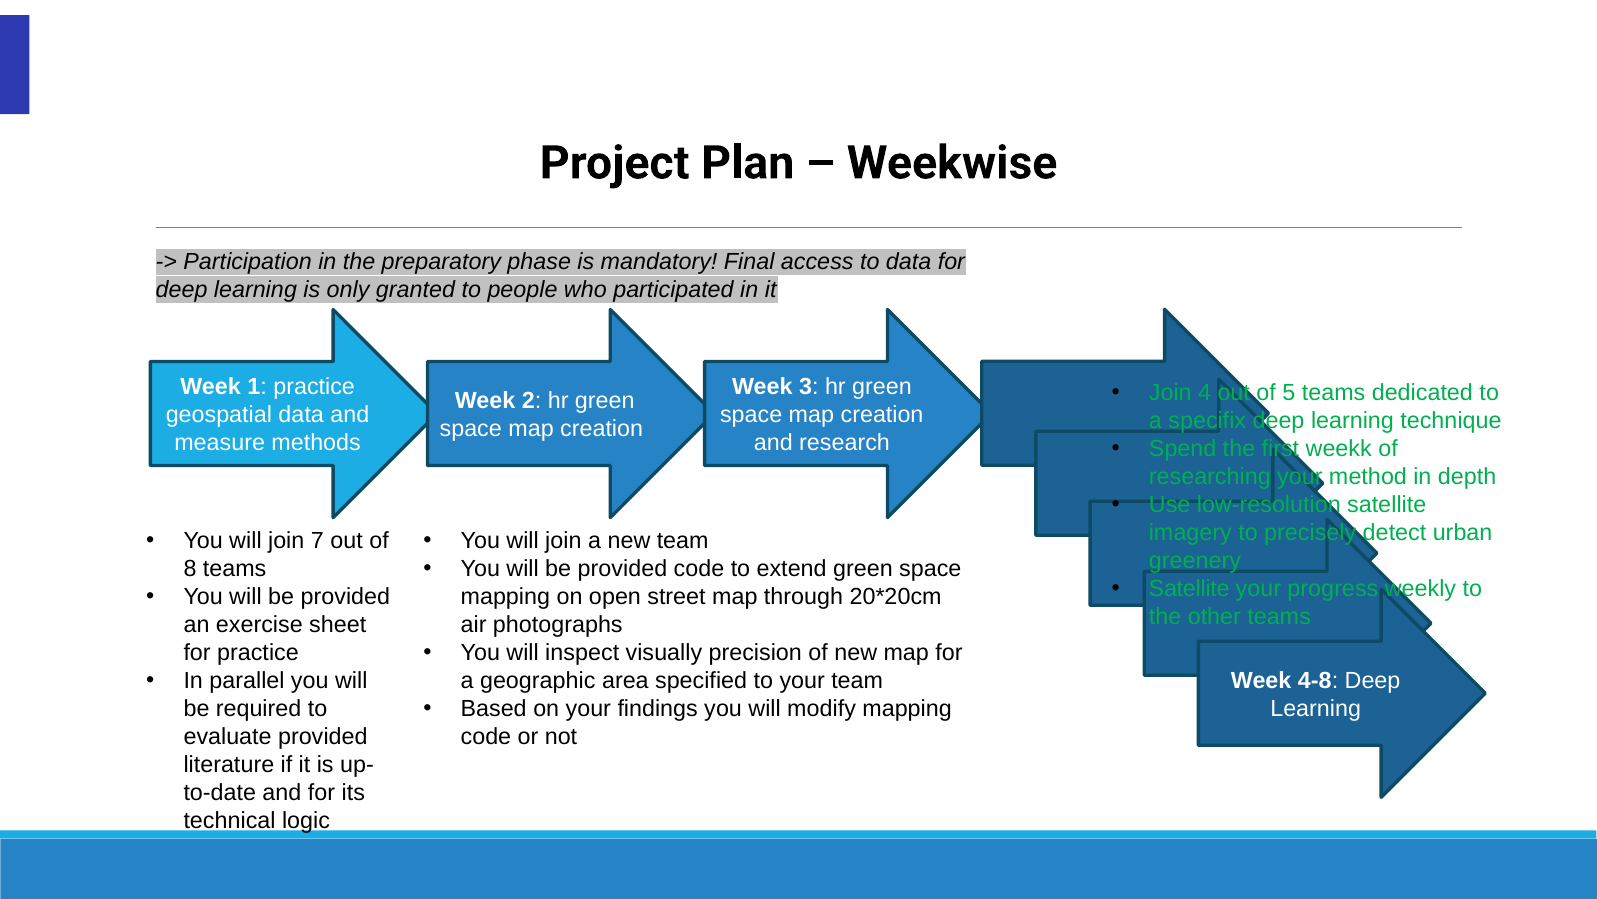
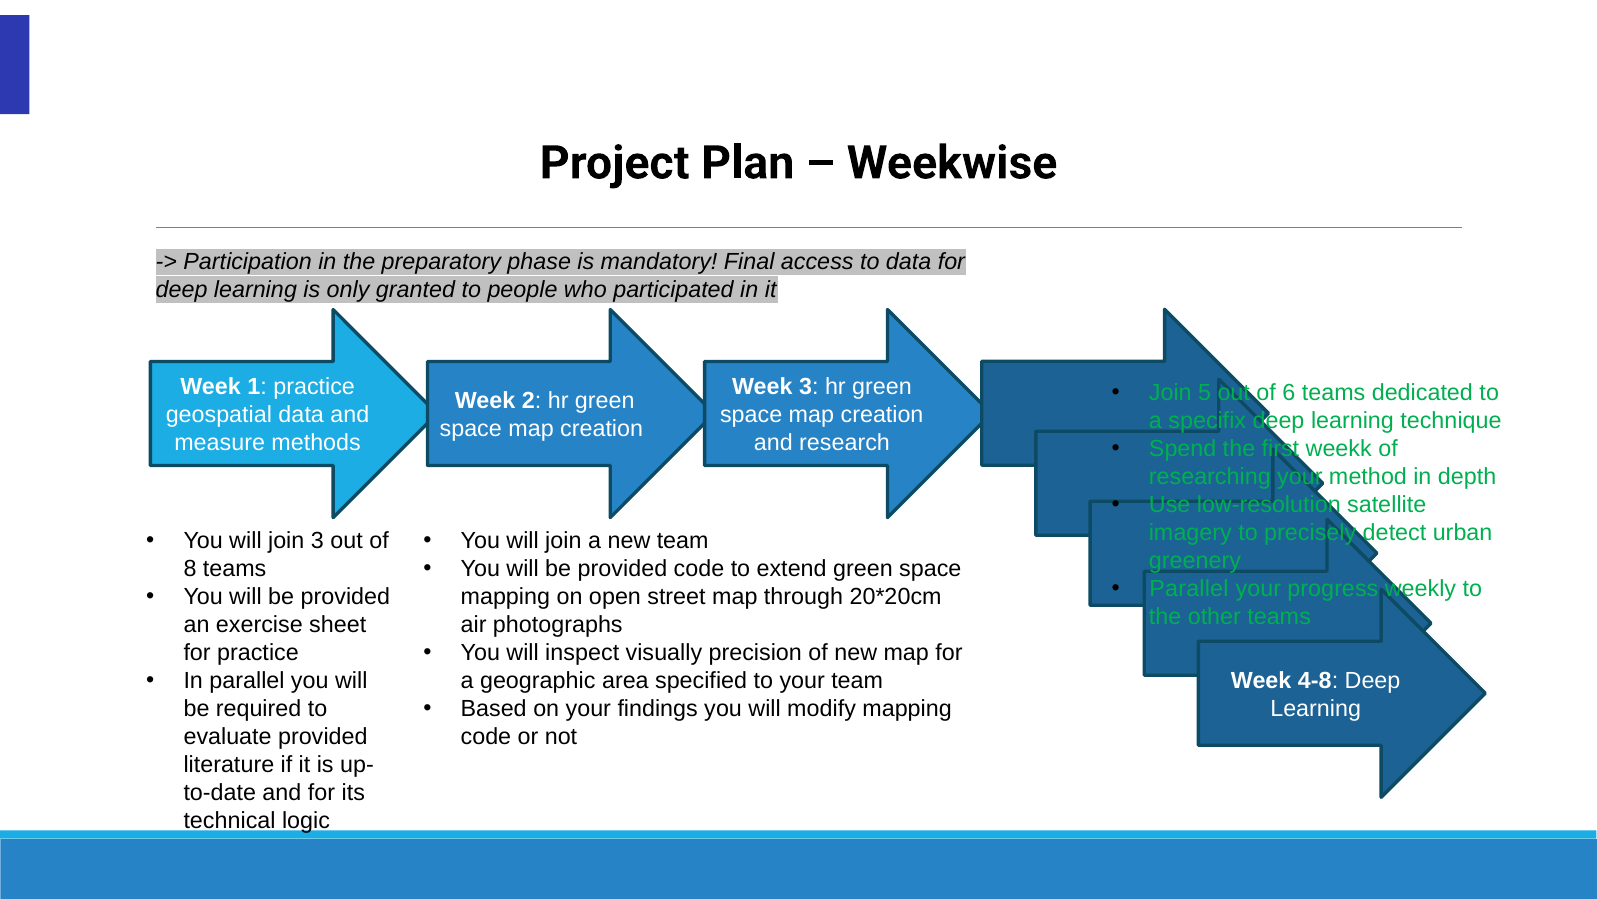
4: 4 -> 5 (1205, 393)
5: 5 -> 6 (1289, 393)
join 7: 7 -> 3 (317, 540)
Satellite: Satellite -> Parallel (1189, 589)
